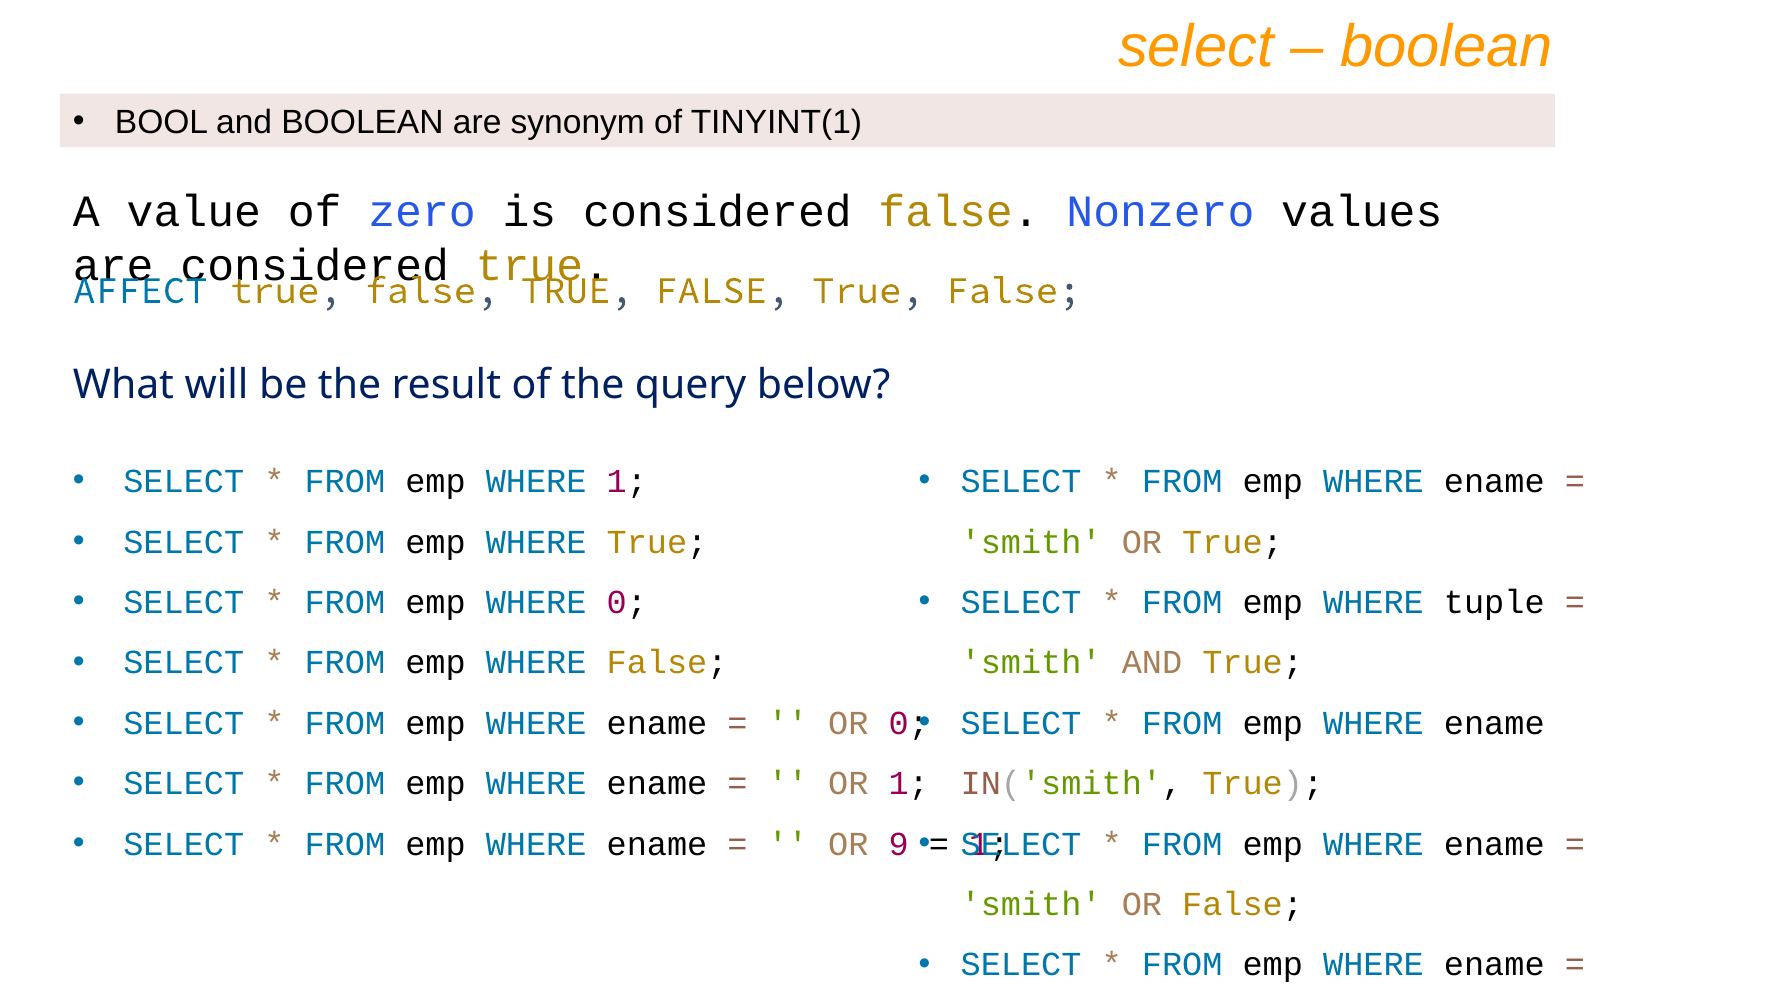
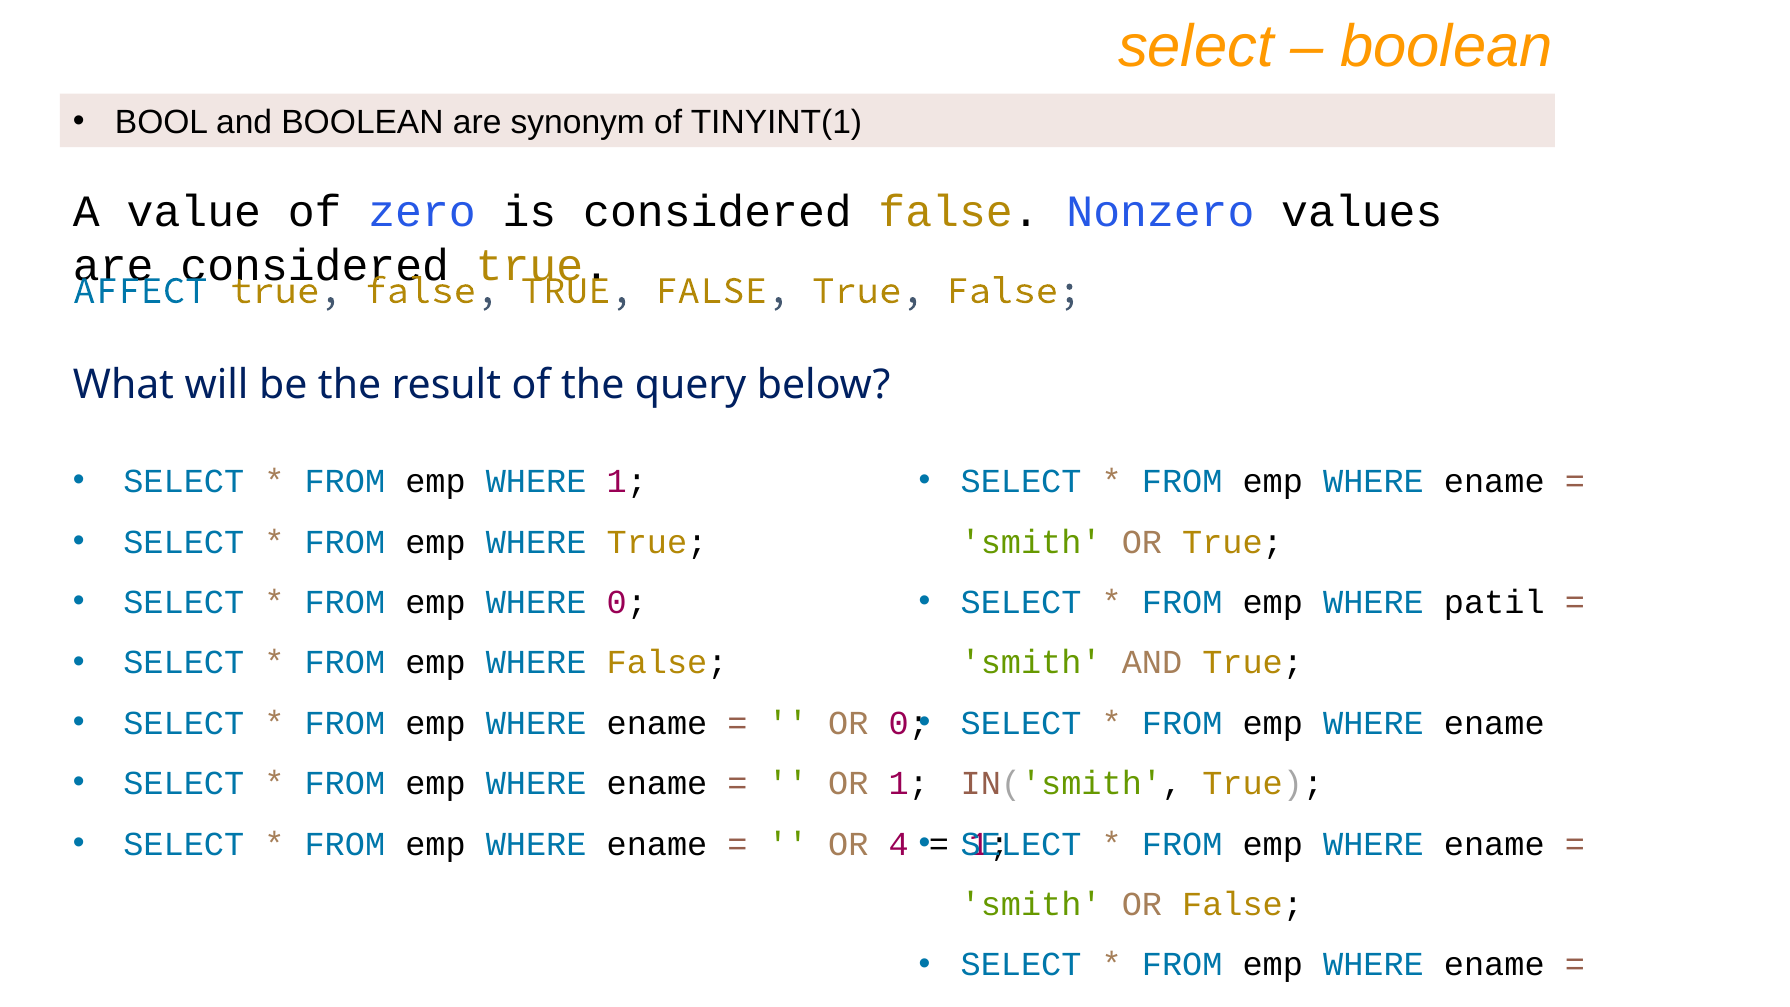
tuple: tuple -> patil (1494, 602)
9: 9 -> 4 (899, 844)
